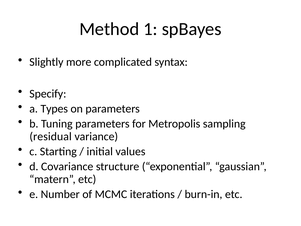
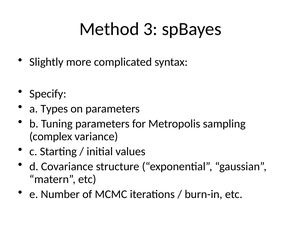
1: 1 -> 3 (150, 29)
residual: residual -> complex (51, 136)
